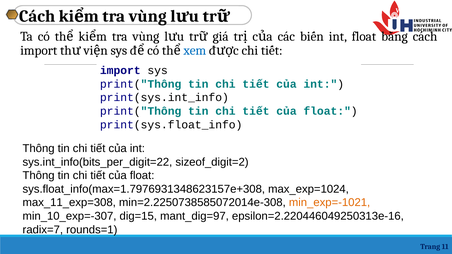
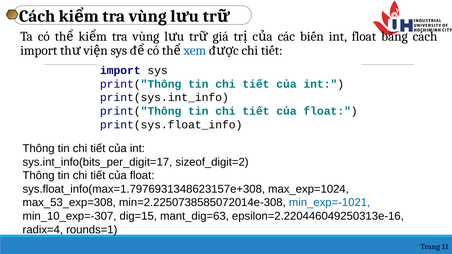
sys.int_info(bits_per_digit=22: sys.int_info(bits_per_digit=22 -> sys.int_info(bits_per_digit=17 (97, 162)
max_11_exp=308: max_11_exp=308 -> max_53_exp=308 (69, 203)
min_exp=-1021 colour: orange -> blue (330, 203)
mant_dig=97: mant_dig=97 -> mant_dig=63 (194, 216)
radix=7: radix=7 -> radix=4 (43, 230)
